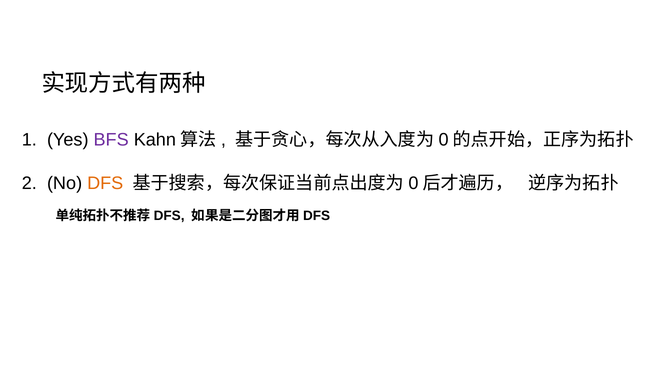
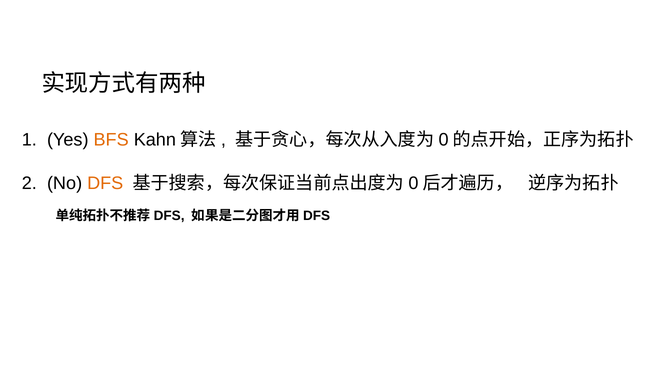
BFS colour: purple -> orange (111, 140)
